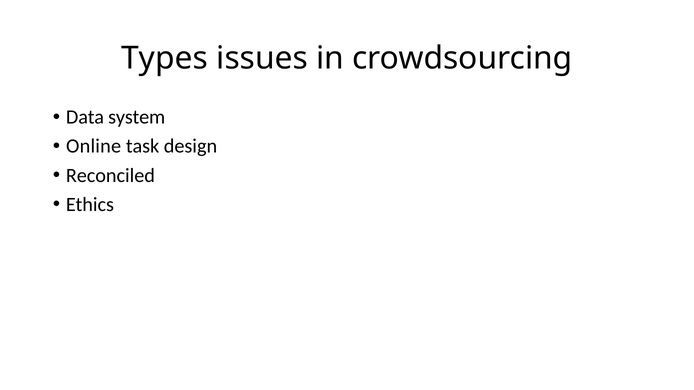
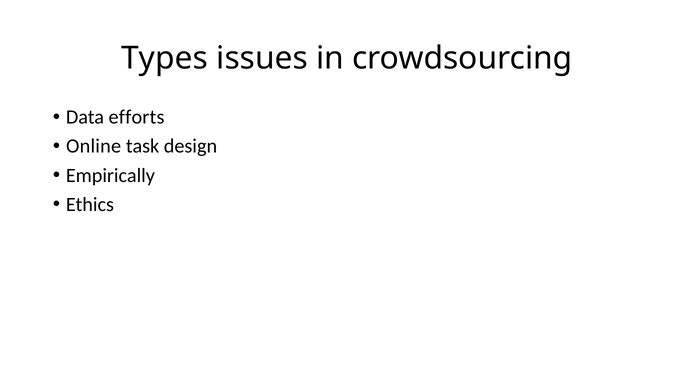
system: system -> efforts (137, 117)
Reconciled: Reconciled -> Empirically (110, 176)
